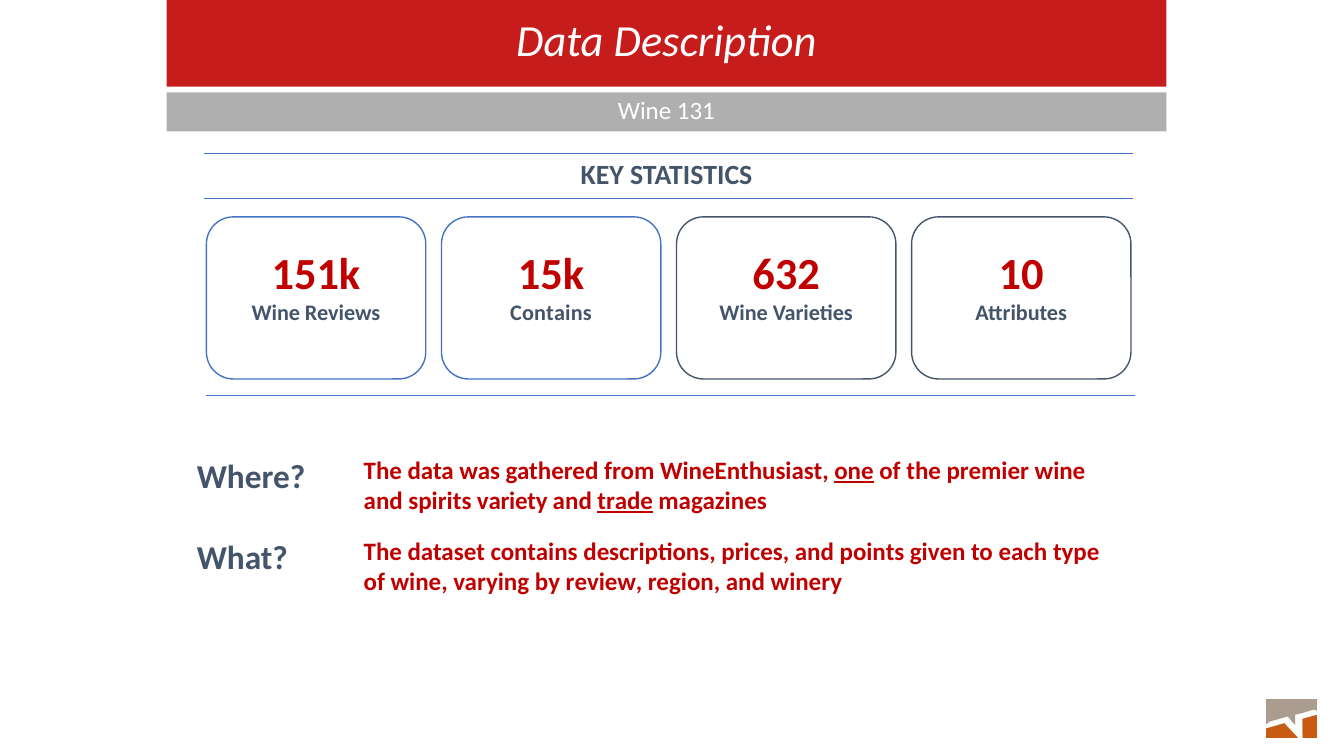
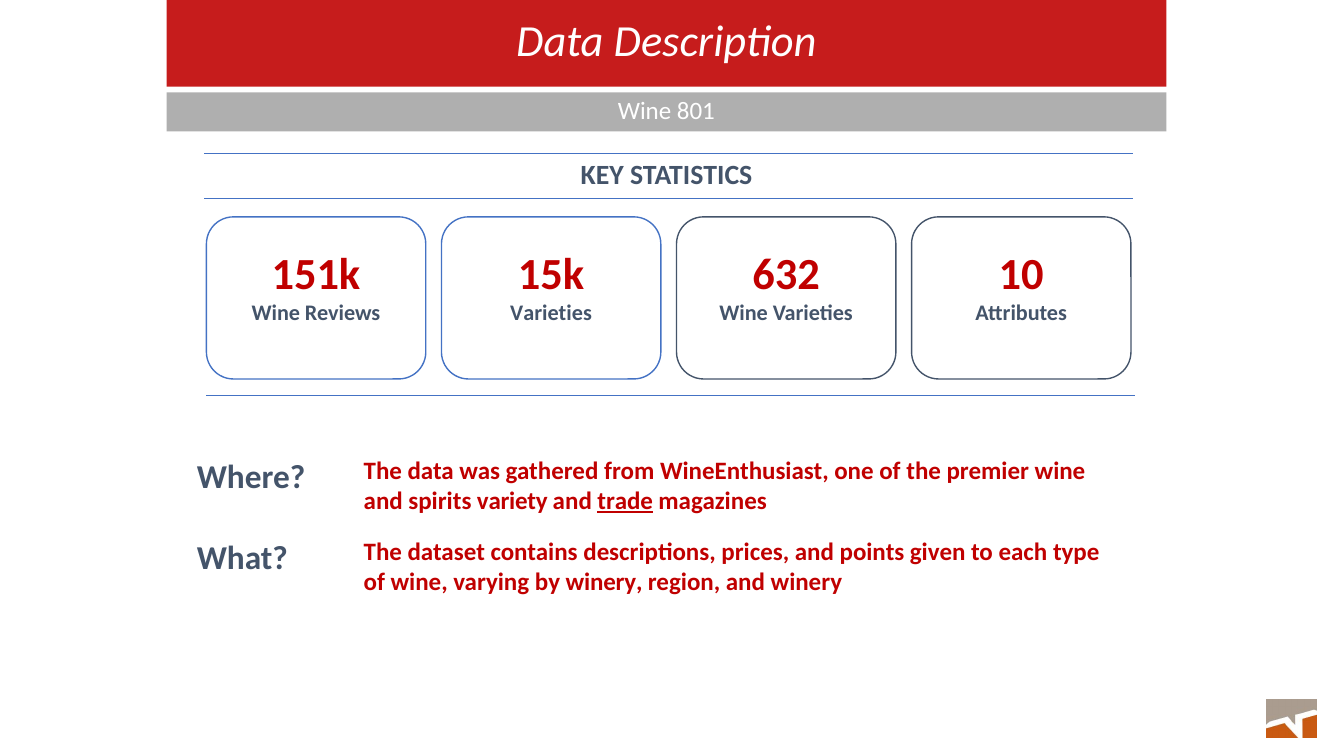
131: 131 -> 801 (696, 111)
Contains: Contains -> Varieties (551, 313)
one underline: present -> none (854, 471)
by review: review -> winery (604, 583)
